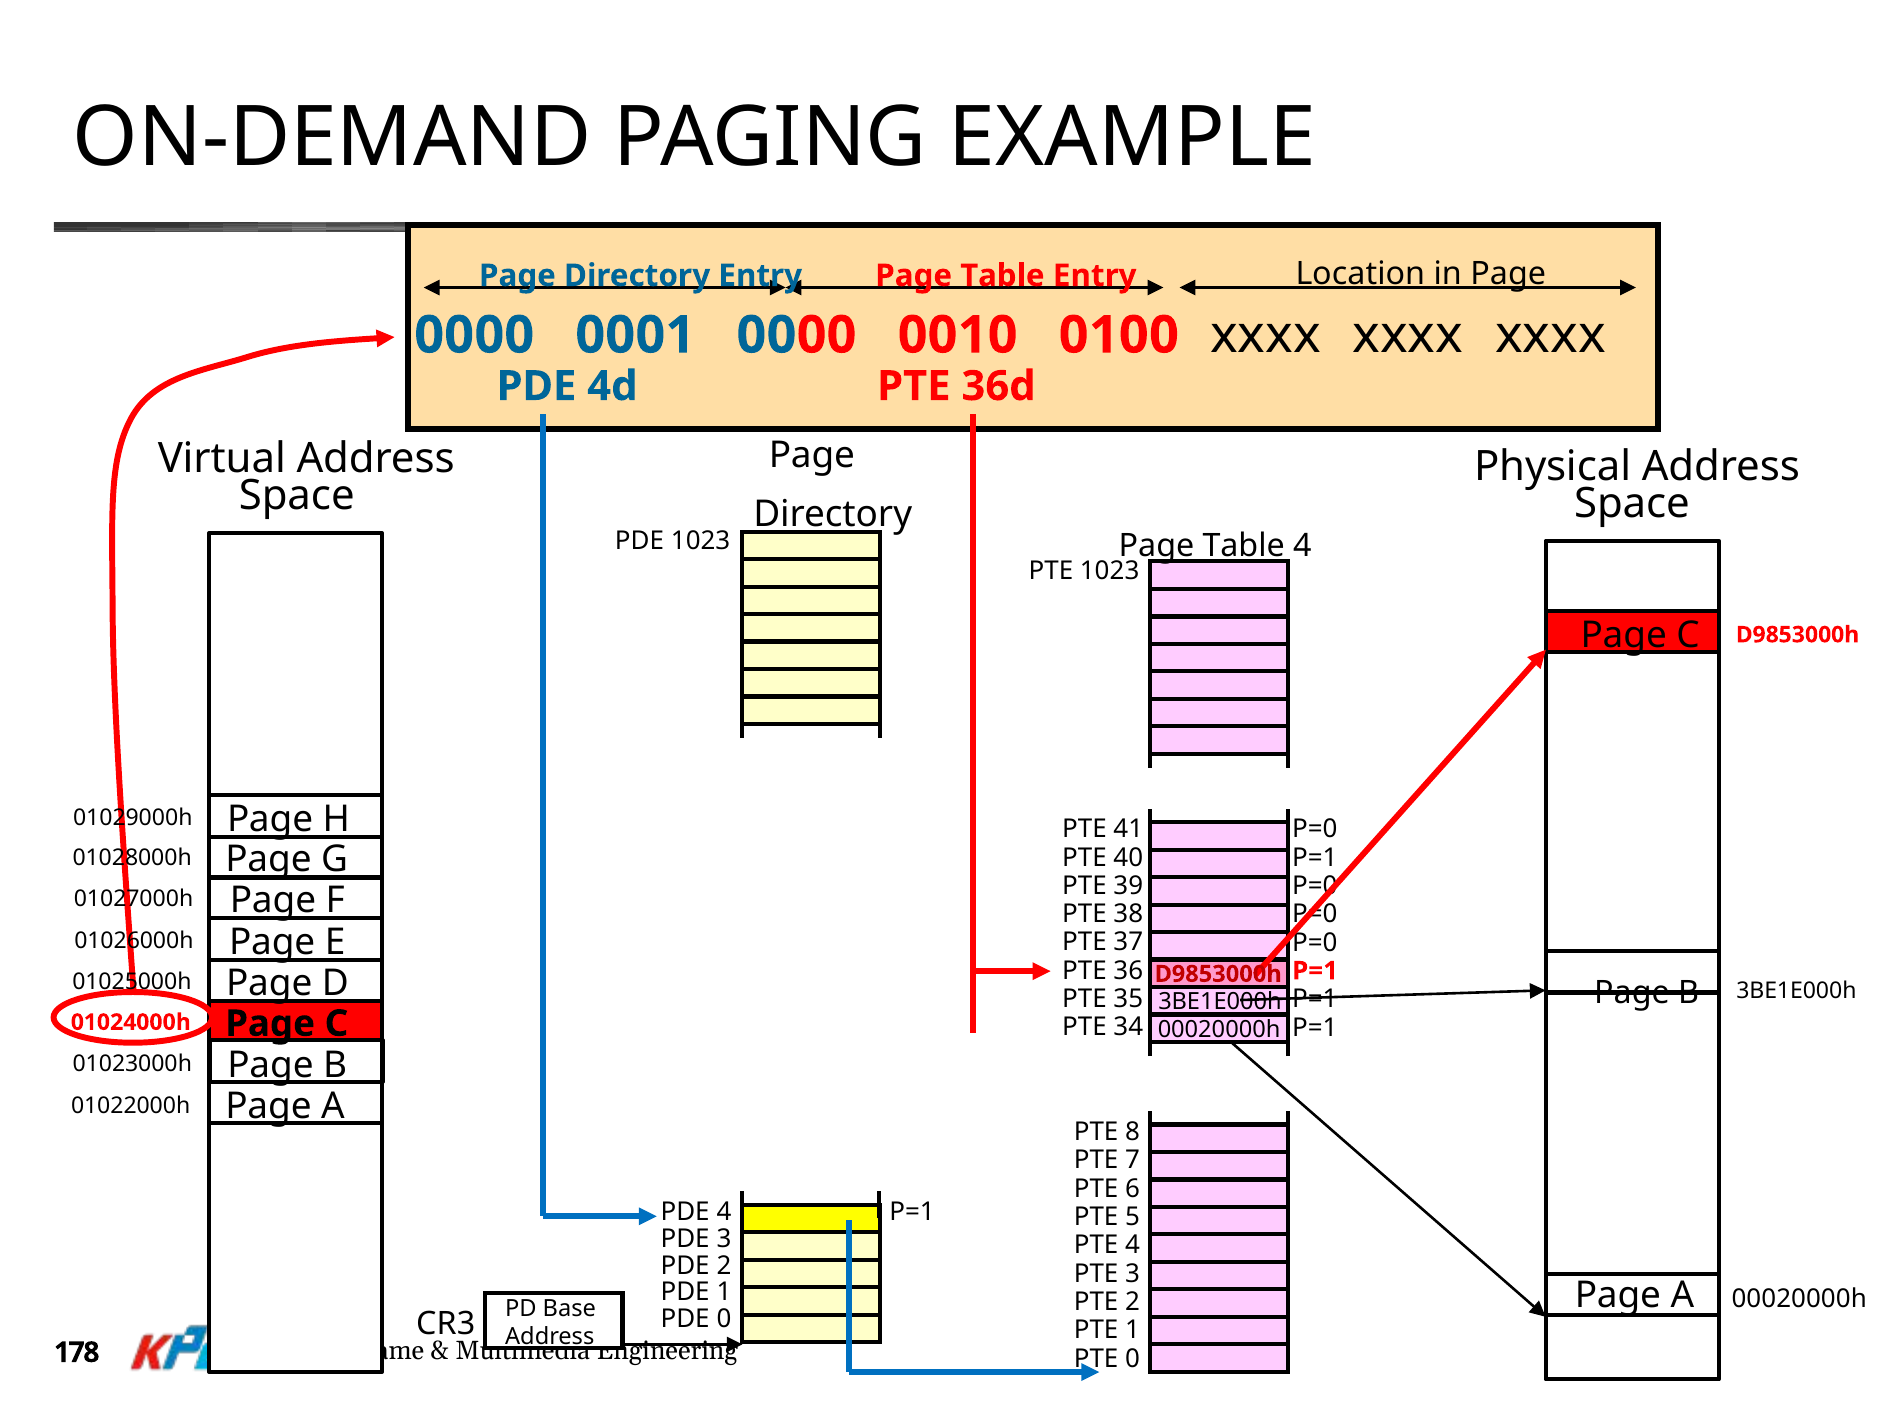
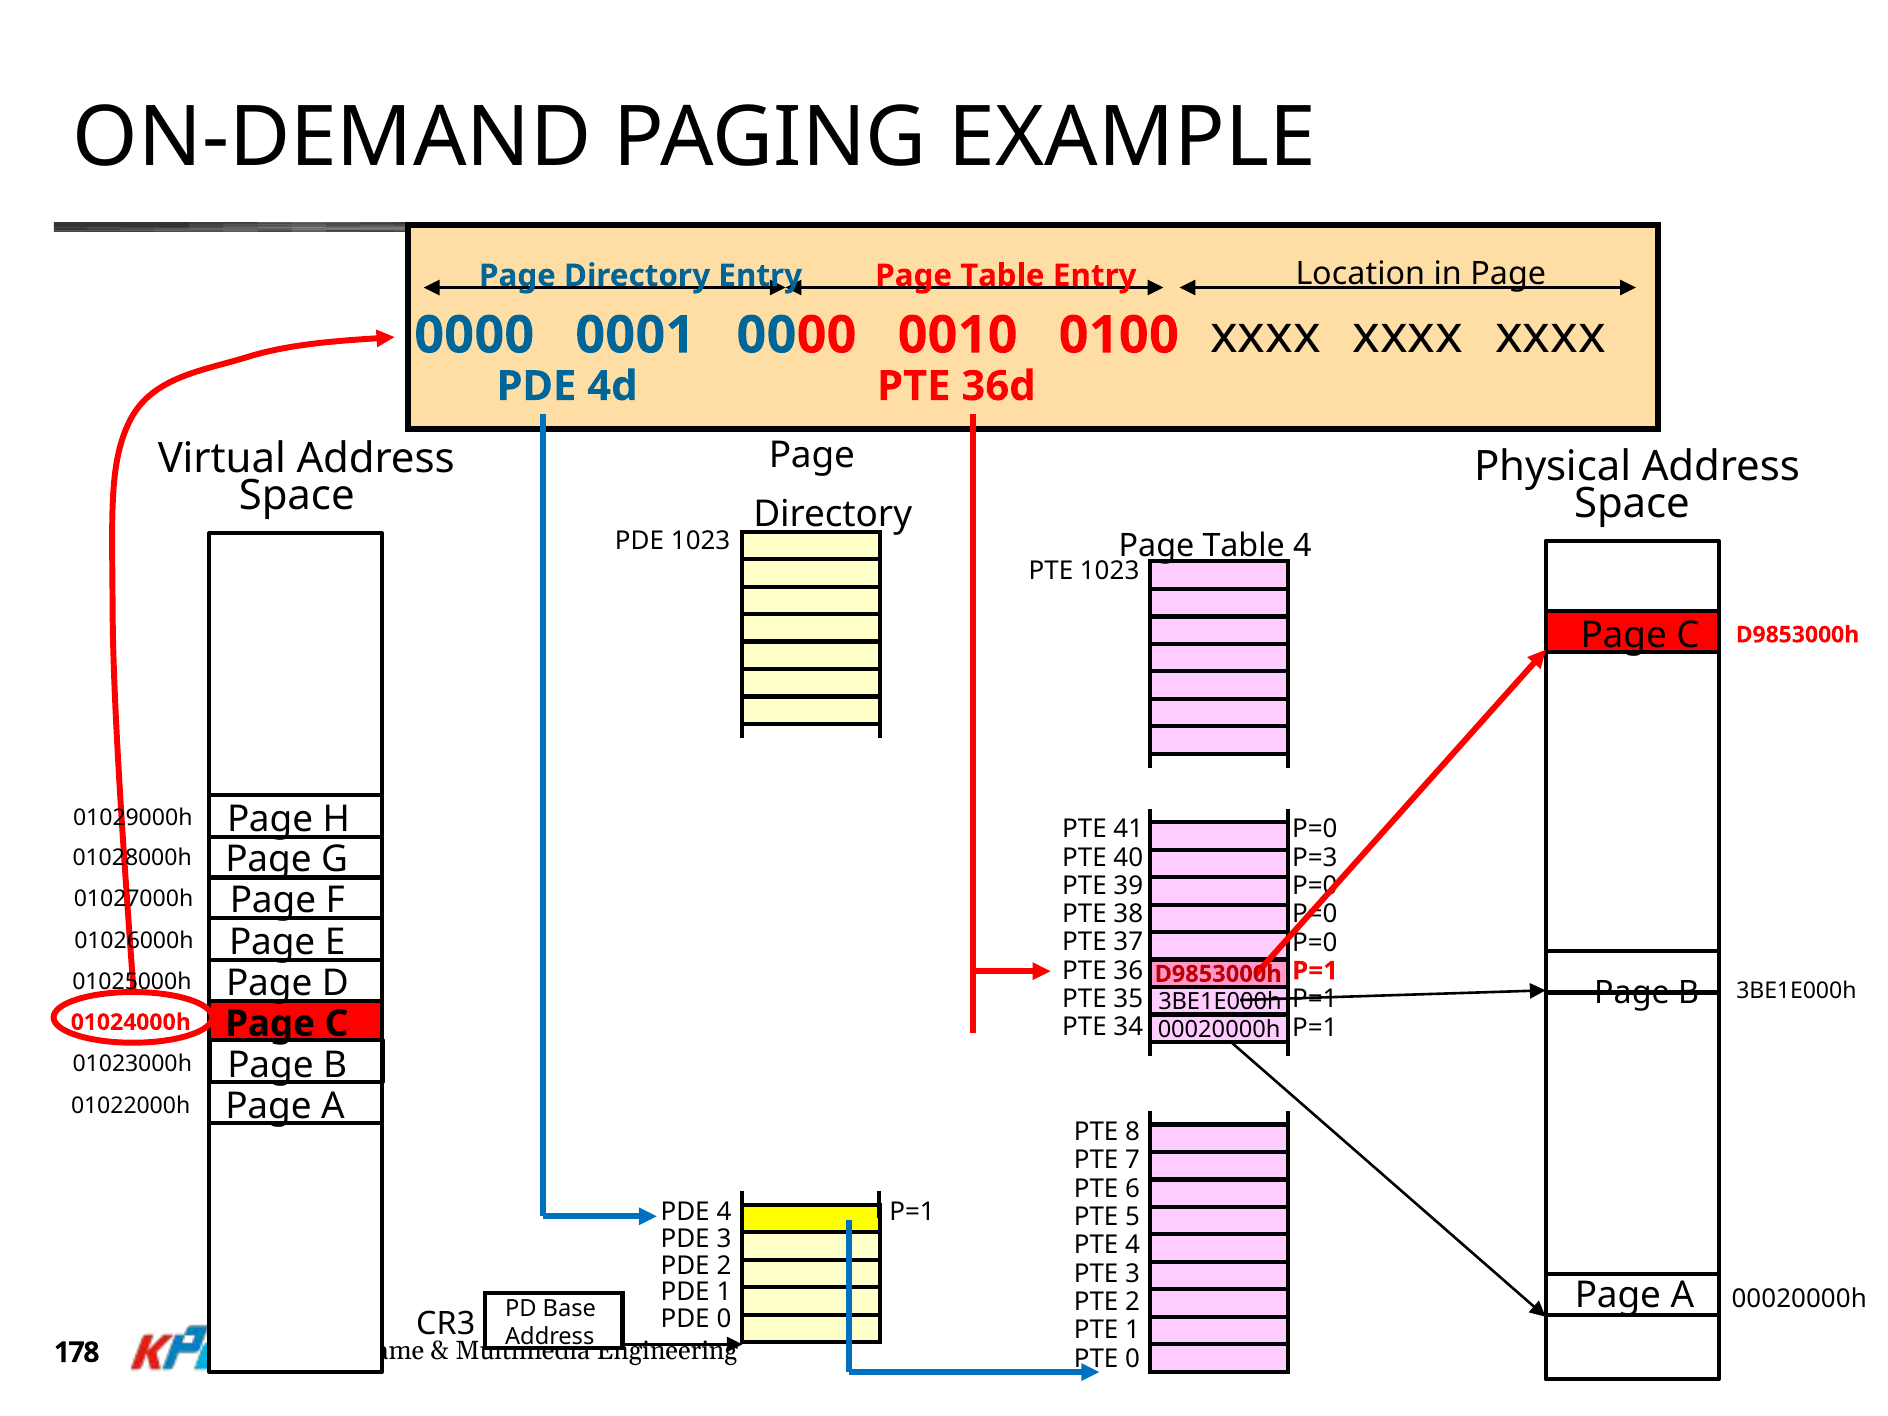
P=1: P=1 -> P=3 (1315, 858)
